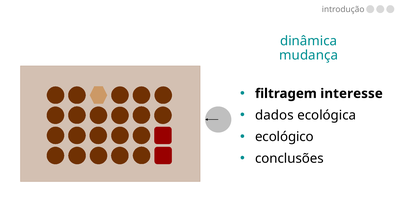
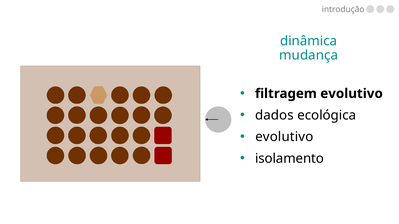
filtragem interesse: interesse -> evolutivo (352, 94)
ecológico: ecológico -> evolutivo (284, 137)
conclusões: conclusões -> isolamento (289, 159)
